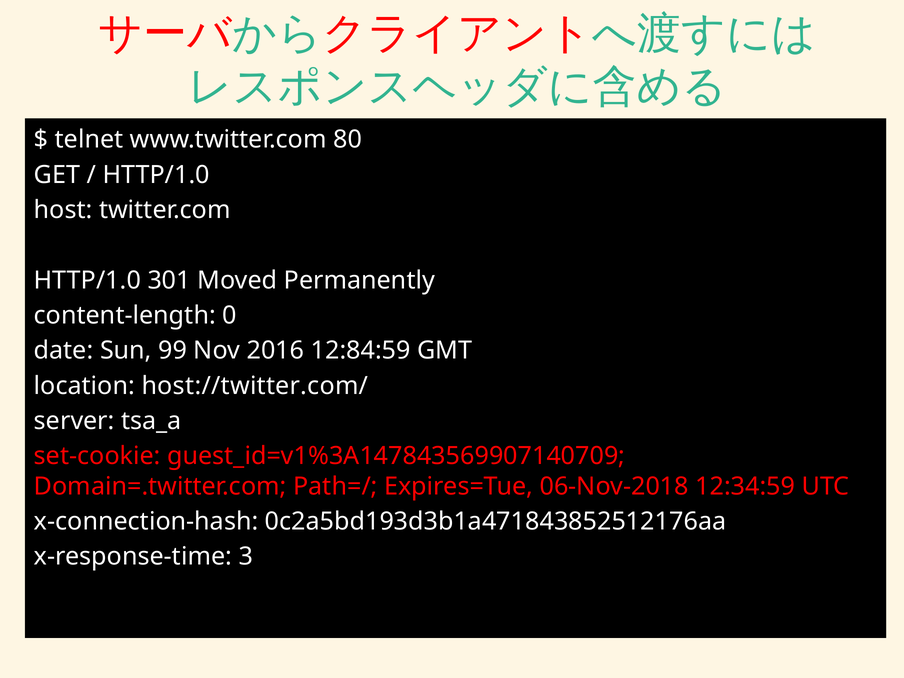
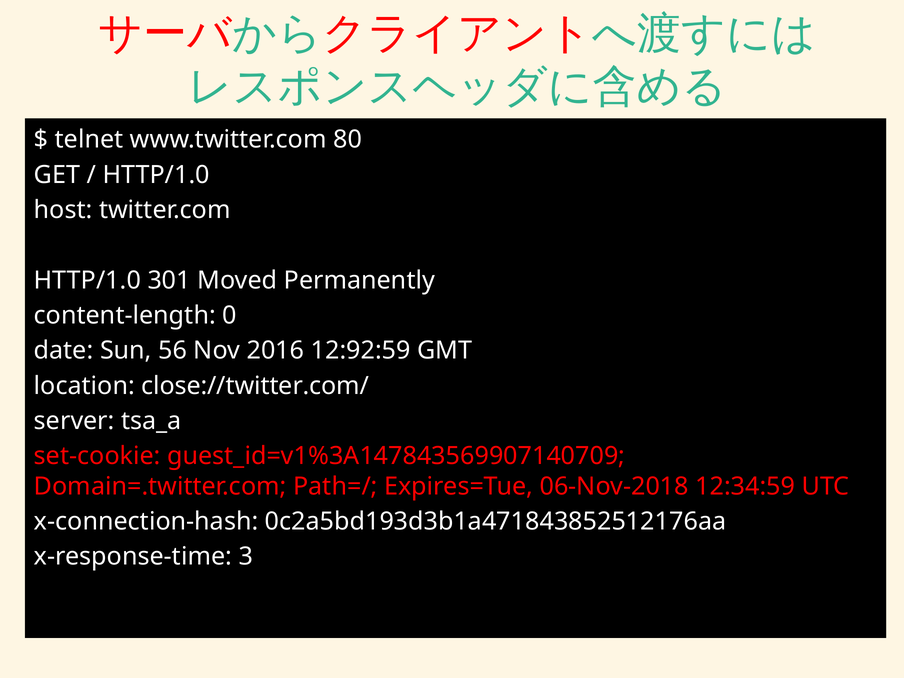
99: 99 -> 56 (173, 351)
12:84:59: 12:84:59 -> 12:92:59 (361, 351)
host://twitter.com/: host://twitter.com/ -> close://twitter.com/ (255, 386)
